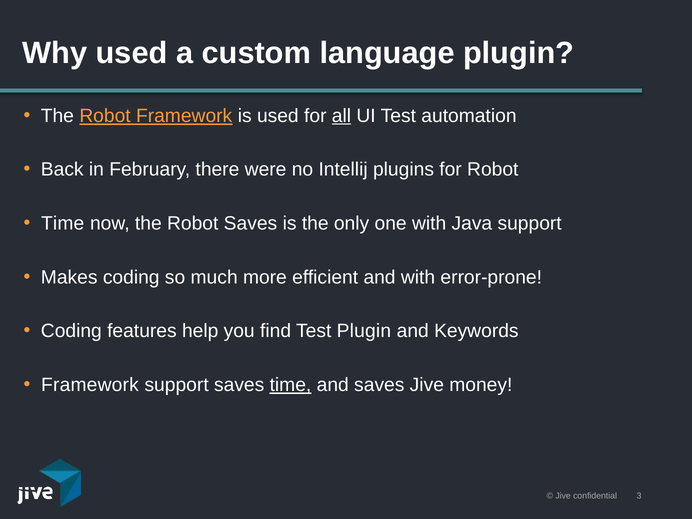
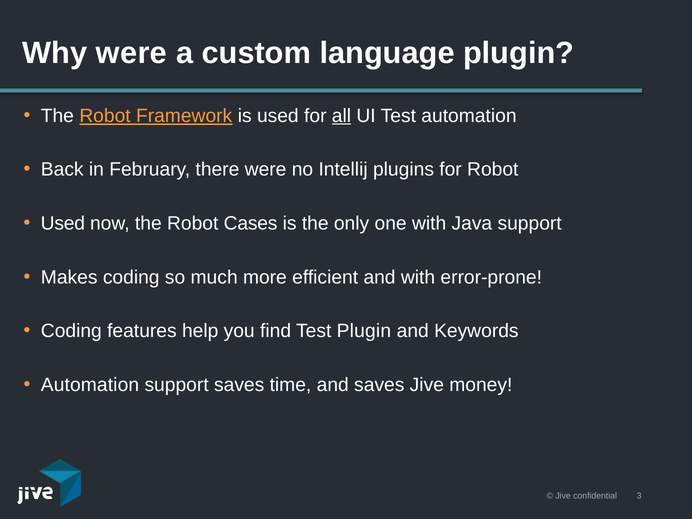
Why used: used -> were (131, 53)
Time: Time -> Used (63, 223)
Robot Saves: Saves -> Cases (251, 223)
Framework: Framework -> Automation (90, 385)
time underline: present -> none (290, 385)
